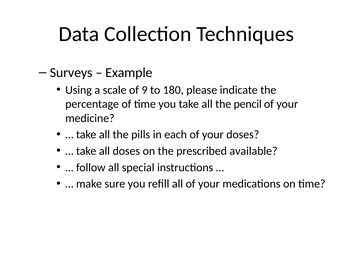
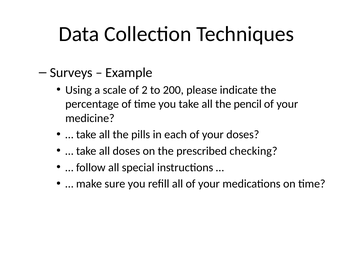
9: 9 -> 2 (145, 90)
180: 180 -> 200 (173, 90)
available: available -> checking (253, 151)
